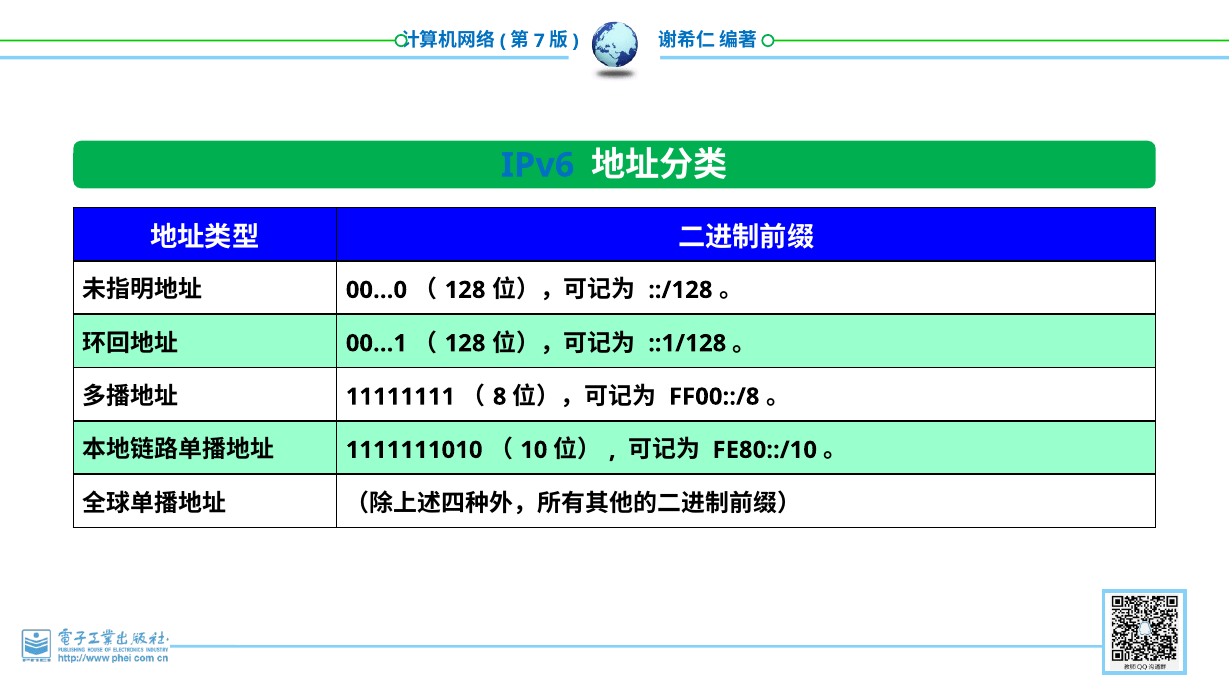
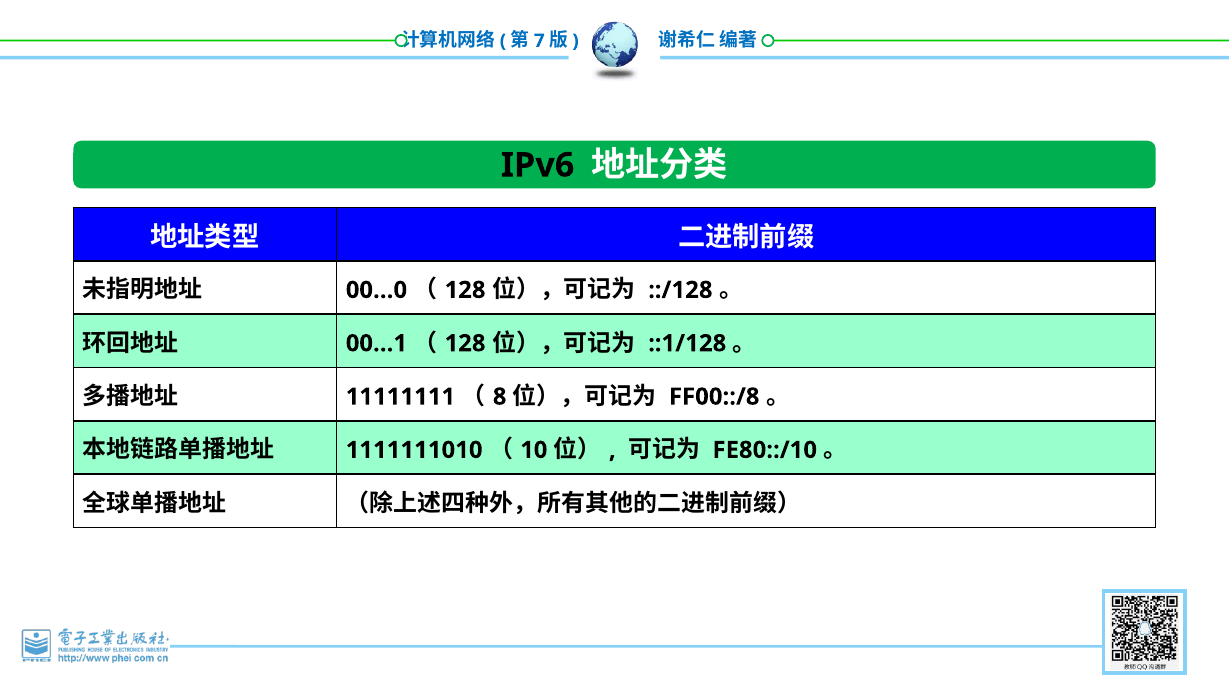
IPv6 colour: blue -> black (538, 165)
